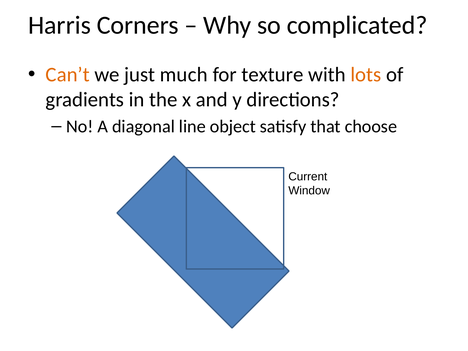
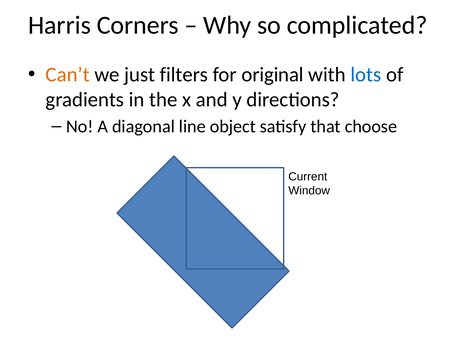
much: much -> filters (184, 75)
texture: texture -> original (273, 75)
lots colour: orange -> blue (366, 75)
